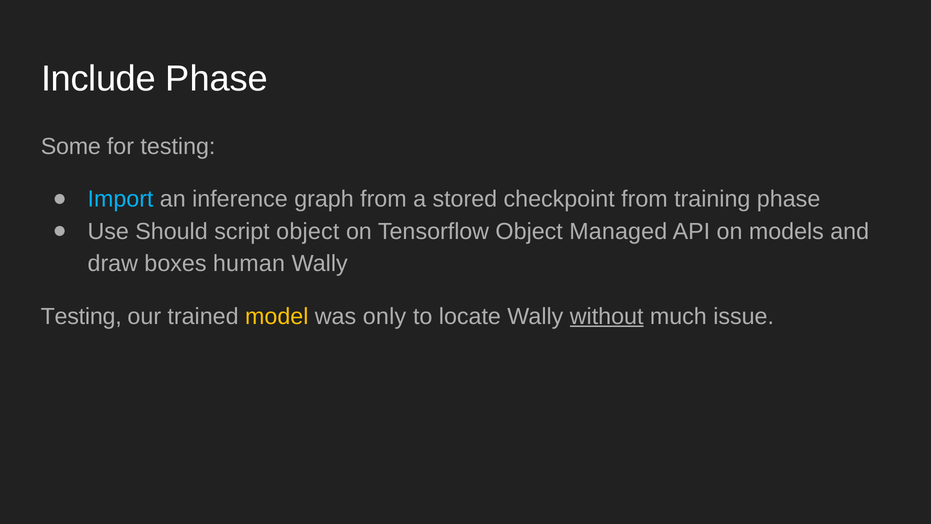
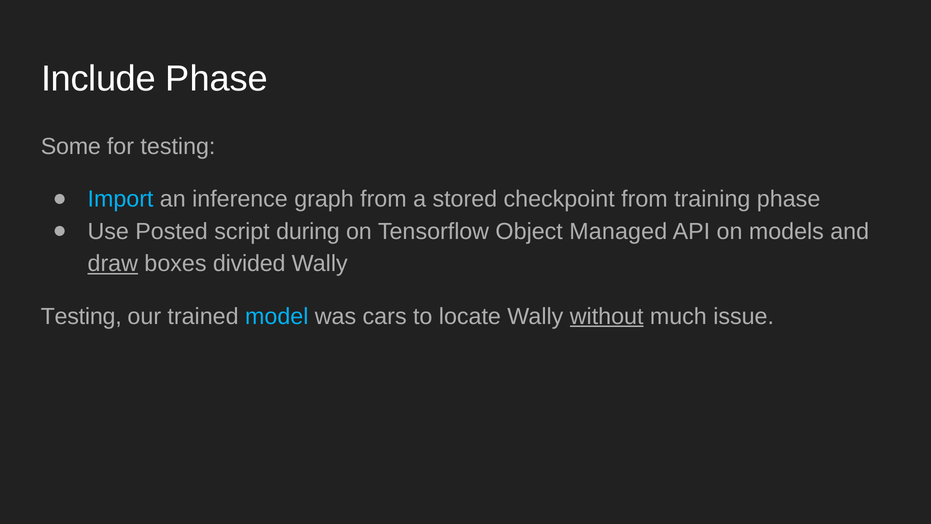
Should: Should -> Posted (172, 231)
script object: object -> during (308, 231)
draw underline: none -> present (113, 263)
human: human -> divided (249, 263)
model colour: yellow -> light blue (277, 316)
only: only -> cars (385, 316)
